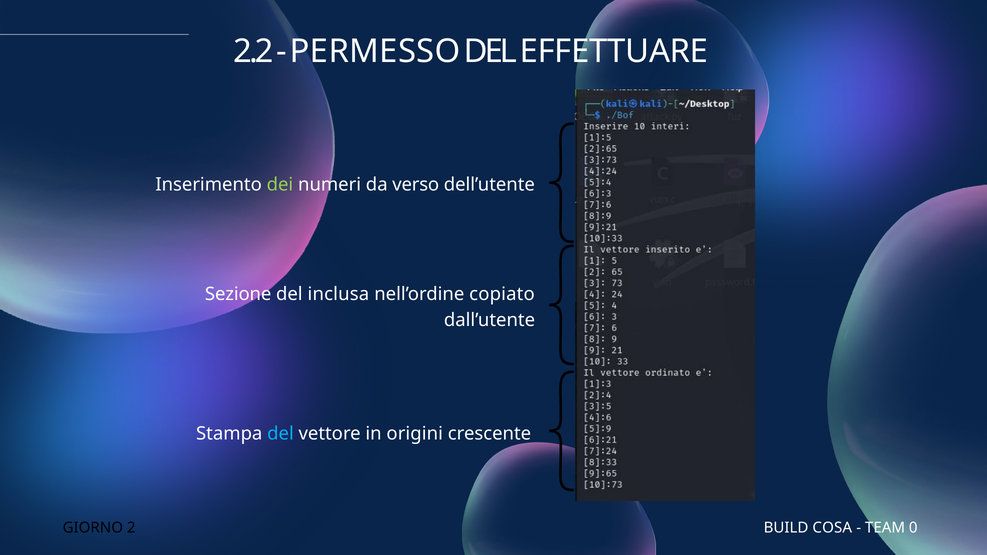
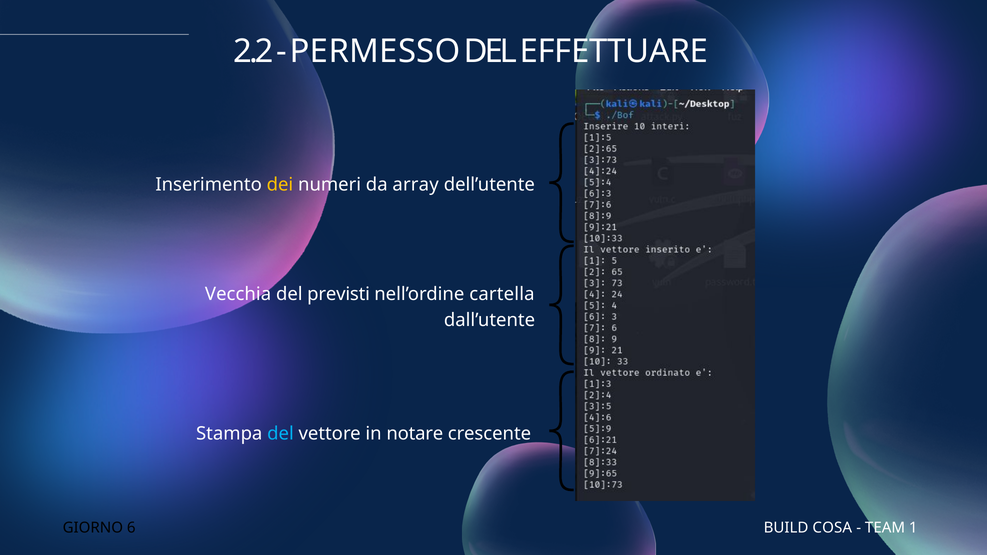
dei colour: light green -> yellow (280, 185)
verso: verso -> array (416, 185)
Sezione: Sezione -> Vecchia (238, 294)
inclusa: inclusa -> previsti (339, 294)
copiato: copiato -> cartella (502, 294)
origini: origini -> notare (415, 434)
2: 2 -> 6 (131, 528)
0: 0 -> 1 (913, 528)
